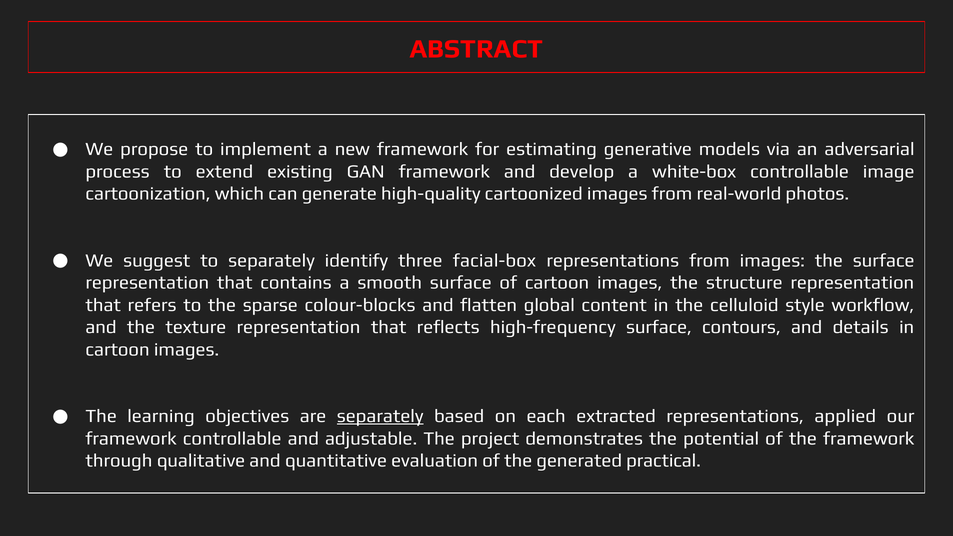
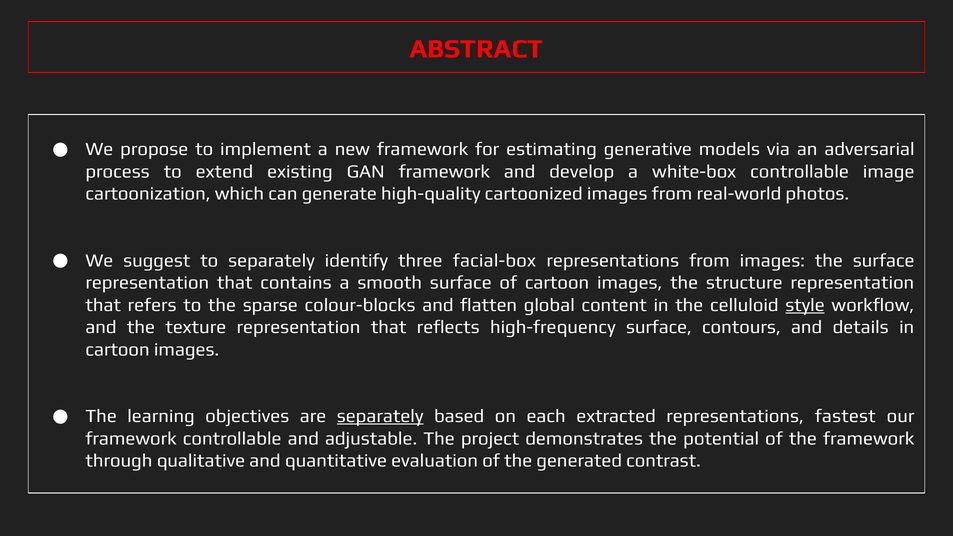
style underline: none -> present (805, 305)
applied: applied -> fastest (845, 416)
practical: practical -> contrast (664, 461)
